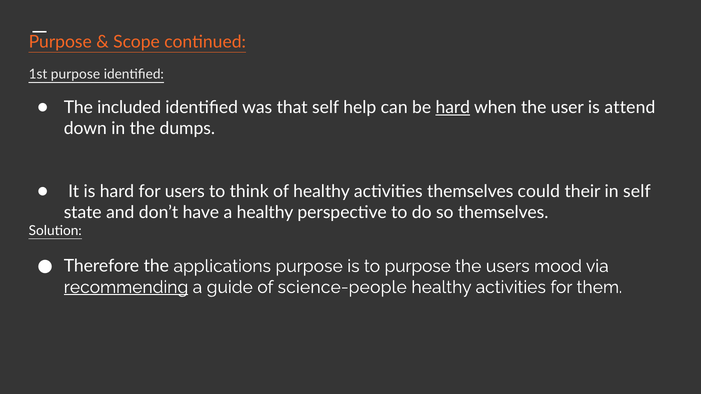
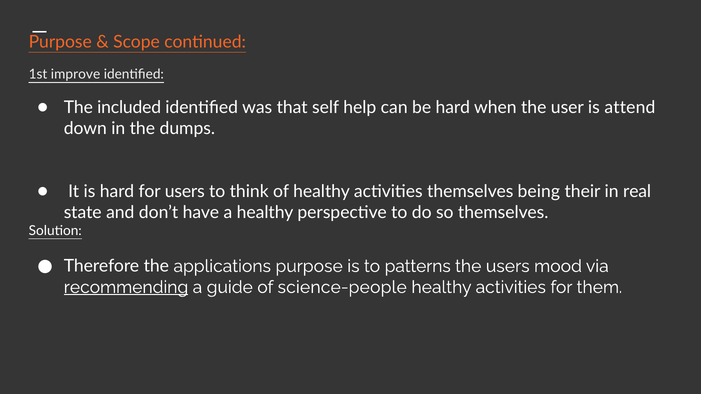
1st purpose: purpose -> improve (76, 74)
hard underline: present -> none (453, 107)
could: could -> being (539, 192)
in self: self -> real (637, 192)
to purpose: purpose -> patterns (418, 266)
